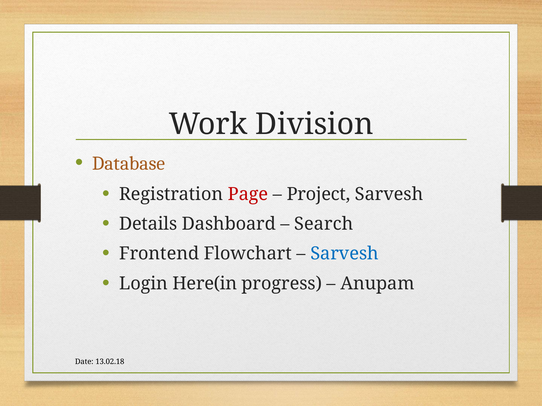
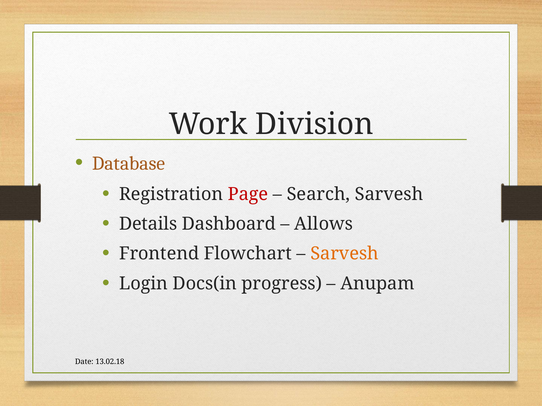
Project: Project -> Search (318, 194)
Search: Search -> Allows (324, 224)
Sarvesh colour: blue -> orange (345, 254)
Here(in: Here(in -> Docs(in (205, 284)
